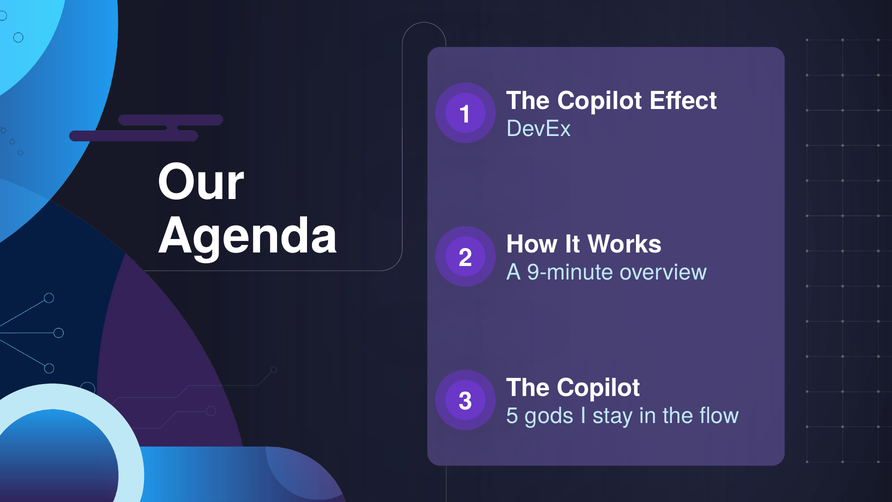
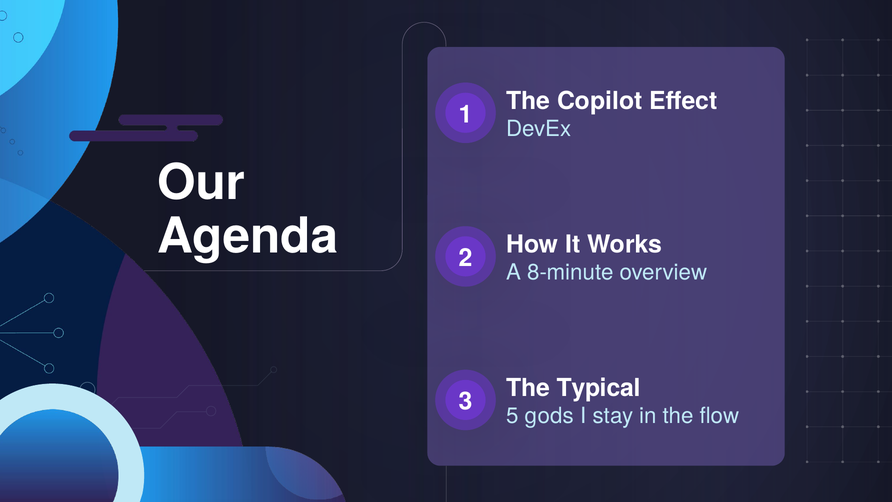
9-minute: 9-minute -> 8-minute (570, 272)
Copilot: Copilot -> Typical (599, 388)
